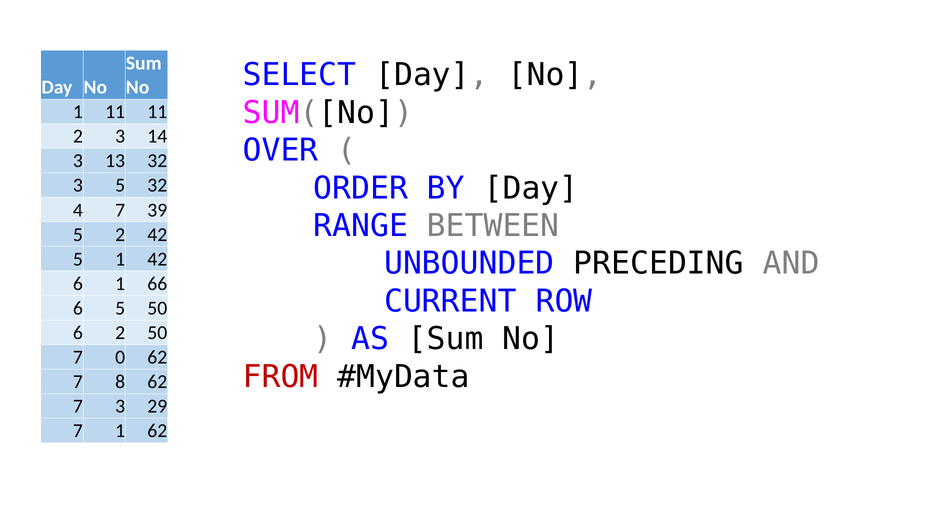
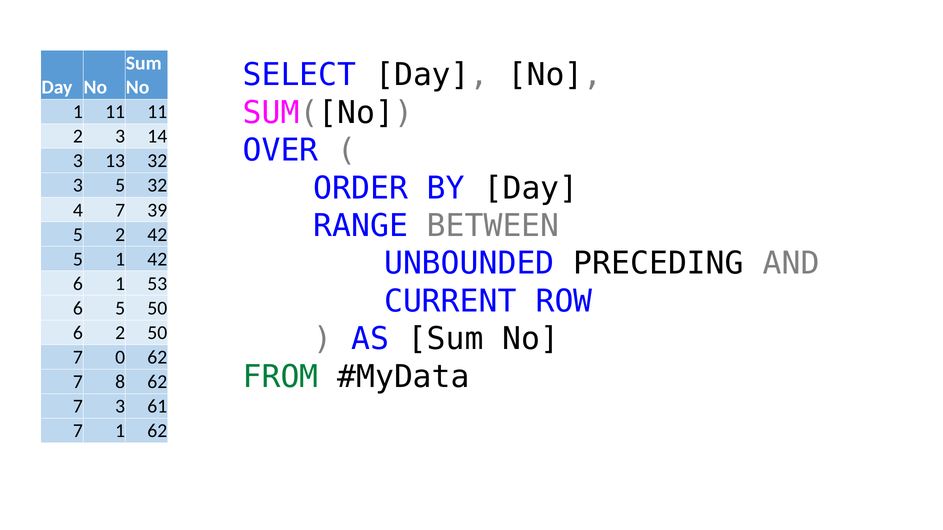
66: 66 -> 53 (157, 284)
FROM colour: red -> green (281, 377)
29: 29 -> 61 (157, 407)
